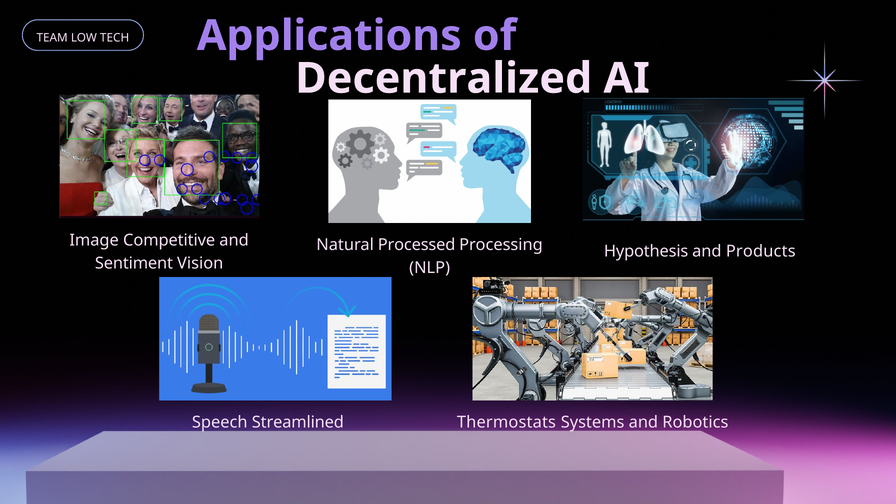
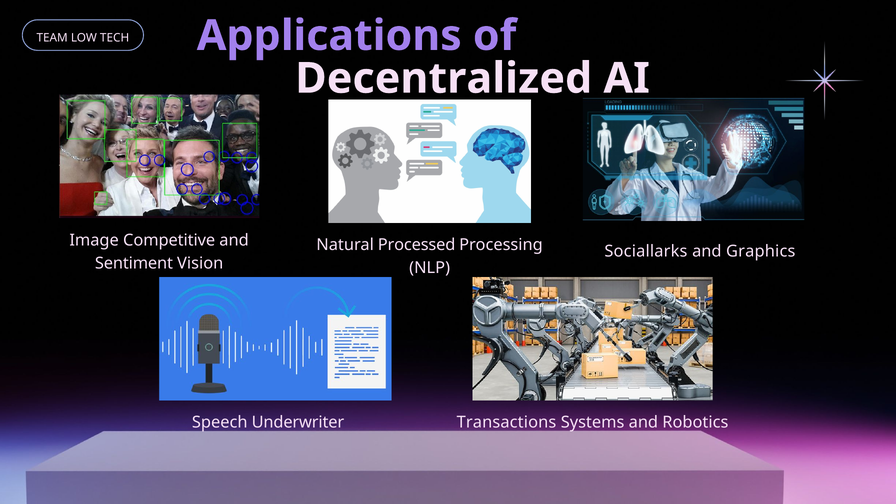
Hypothesis: Hypothesis -> Sociallarks (646, 252)
Products: Products -> Graphics (761, 252)
Streamlined: Streamlined -> Underwriter (298, 422)
Thermostats: Thermostats -> Transactions (506, 422)
